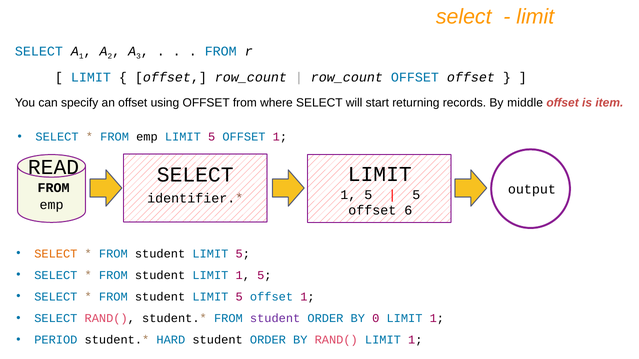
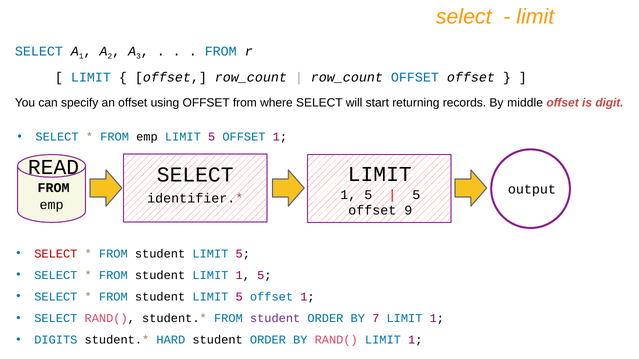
item: item -> digit (609, 103)
6: 6 -> 9 (408, 211)
SELECT colour: orange -> red (56, 254)
0: 0 -> 7 (376, 319)
PERIOD: PERIOD -> DIGITS (56, 340)
